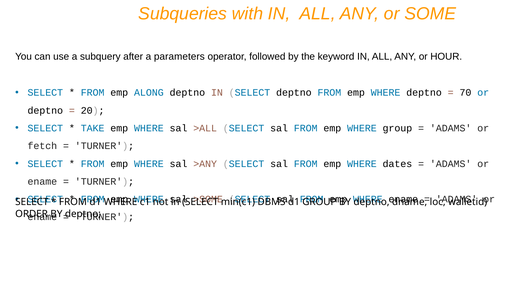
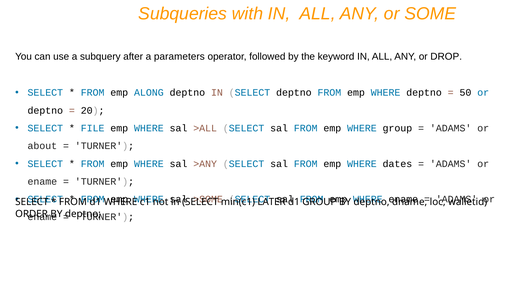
HOUR: HOUR -> DROP (446, 57)
70: 70 -> 50 (465, 93)
TAKE: TAKE -> FILE (93, 128)
fetch: fetch -> about (42, 146)
DBMS: DBMS -> LATER (272, 202)
